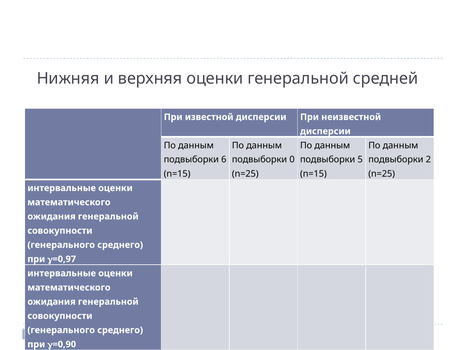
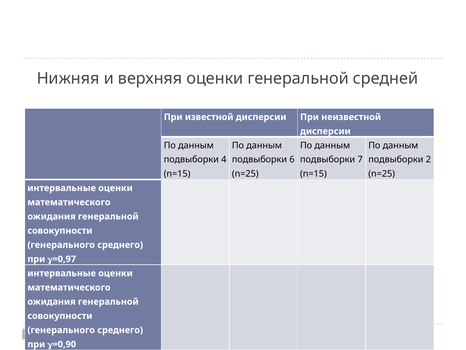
6: 6 -> 4 (224, 159)
0: 0 -> 6 (292, 159)
5: 5 -> 7 (360, 159)
